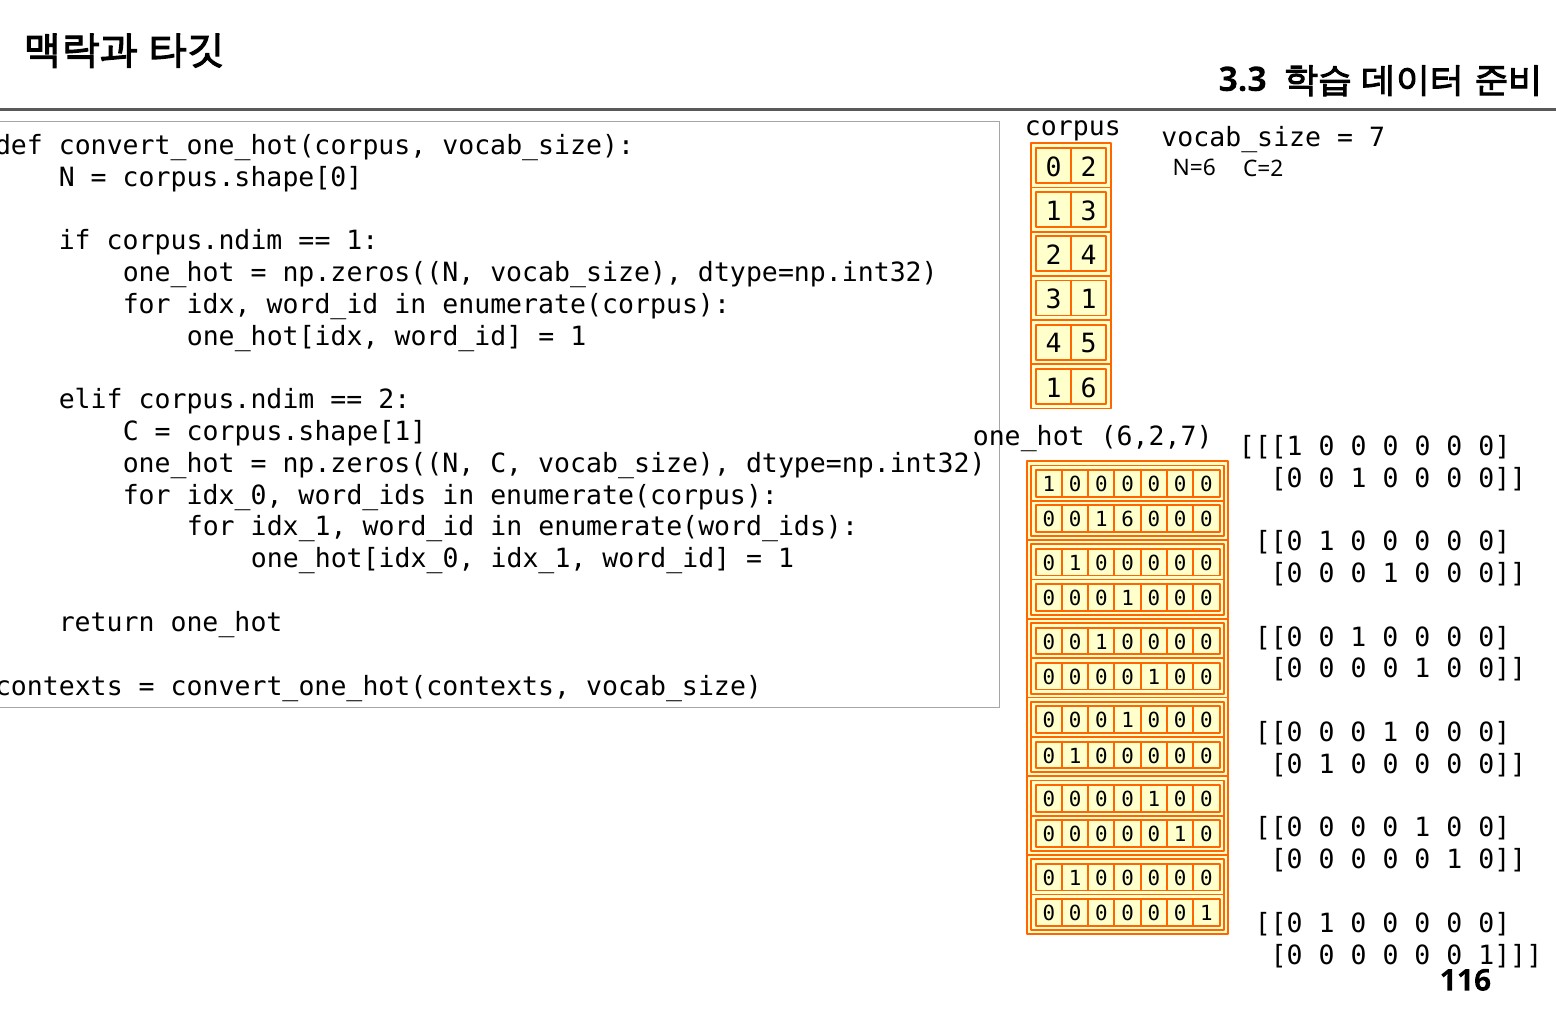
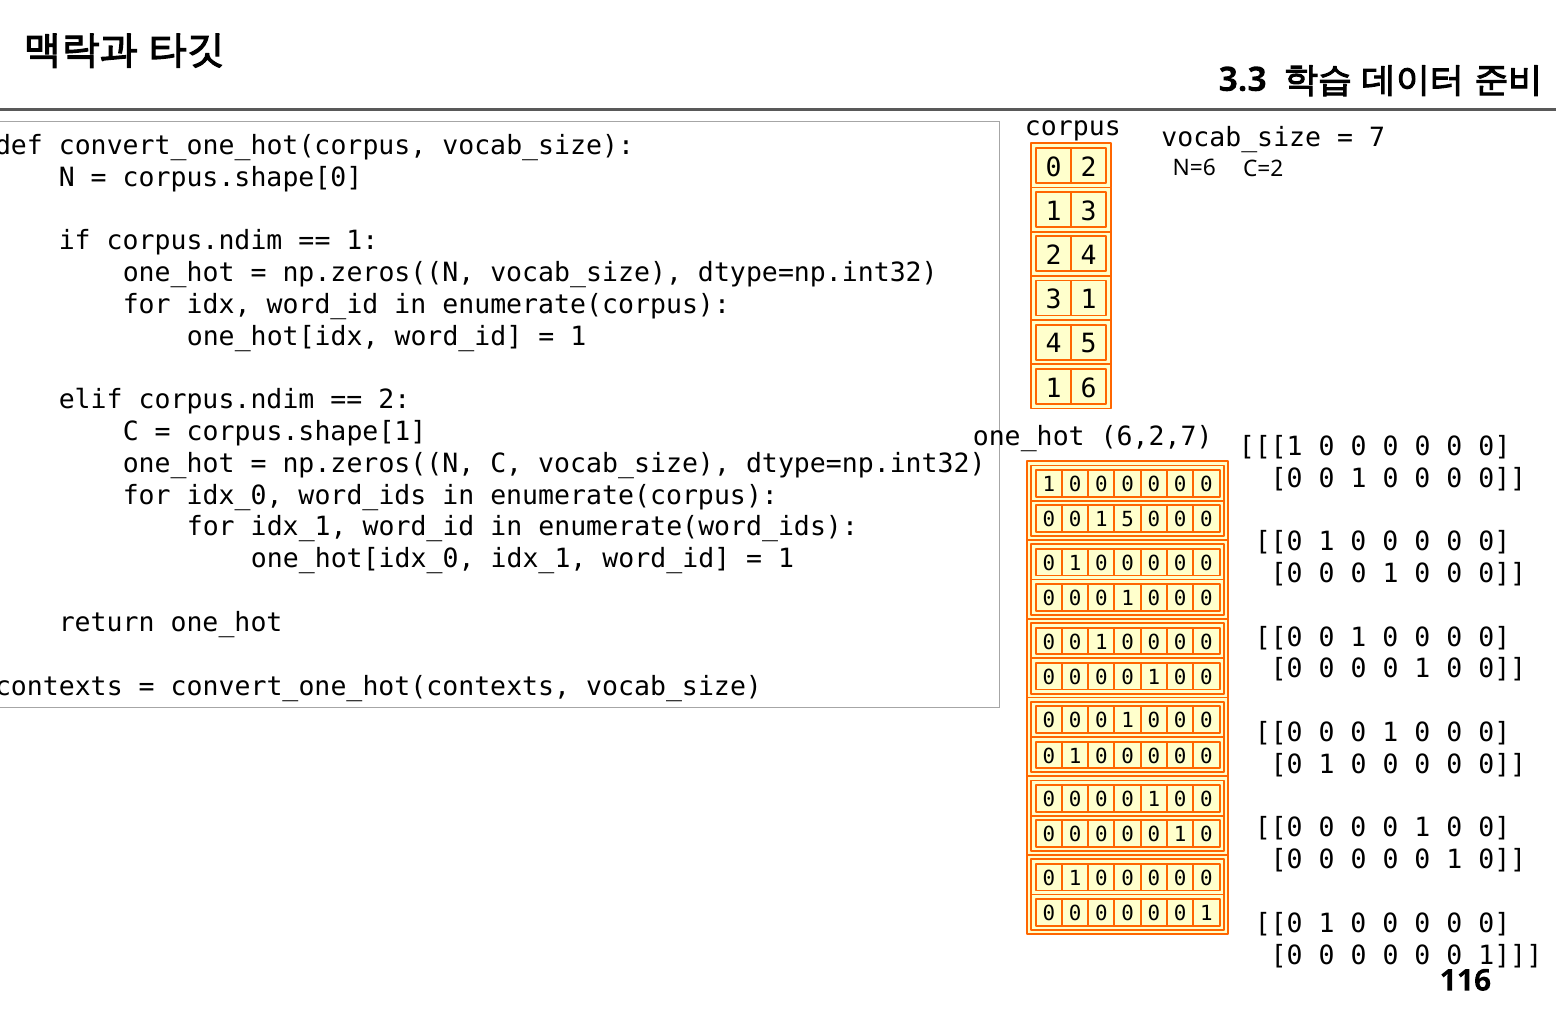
0 1 6: 6 -> 5 (1128, 520)
